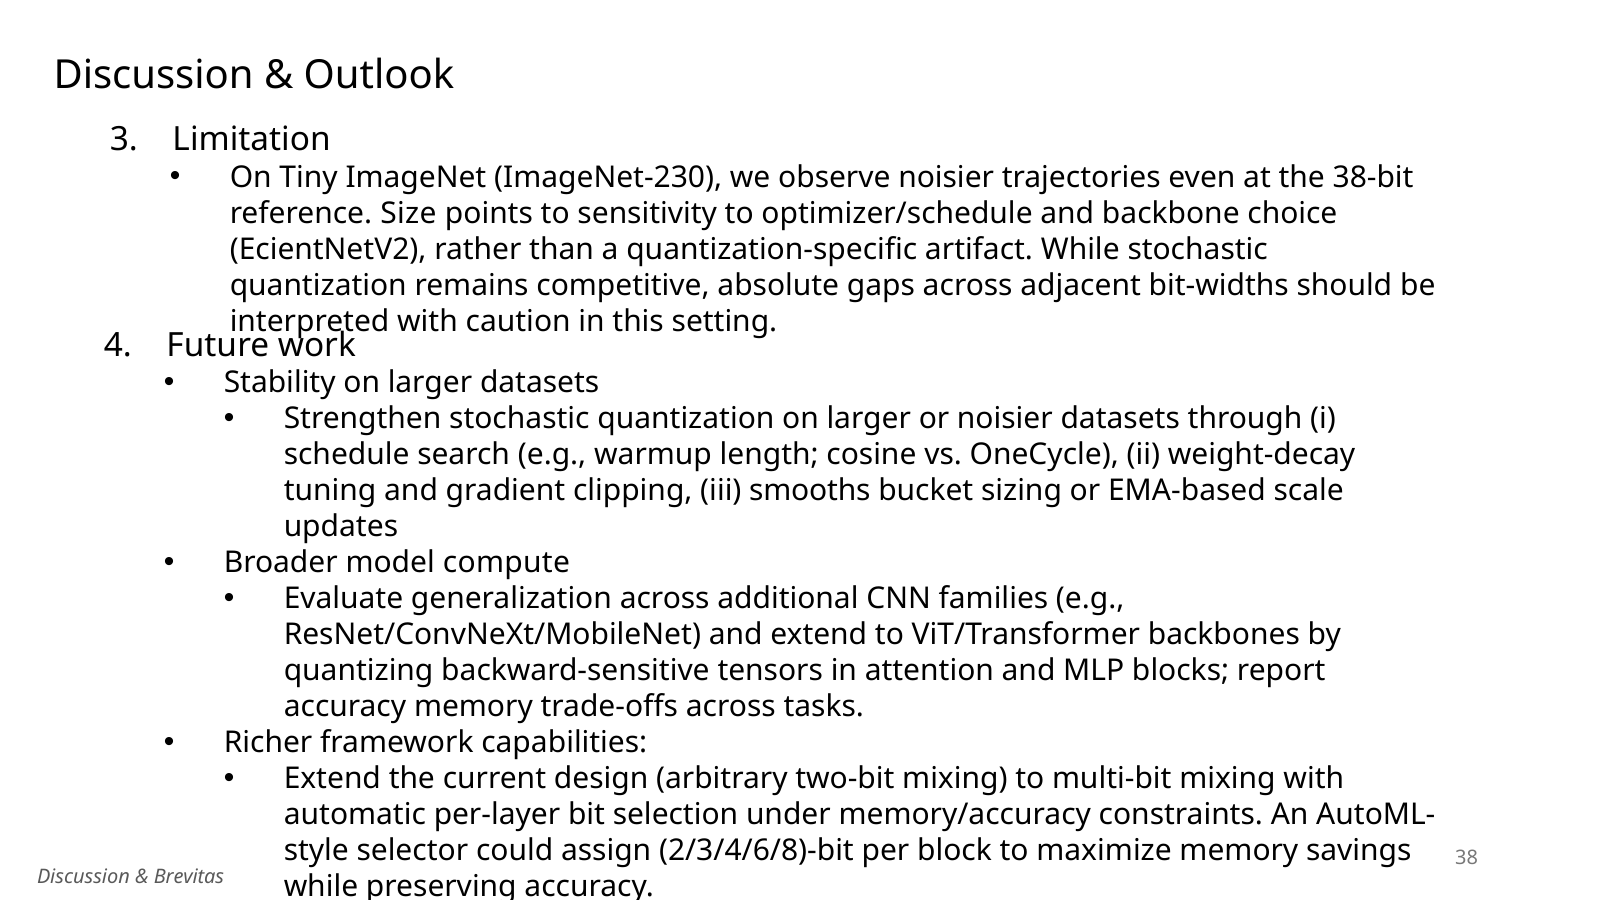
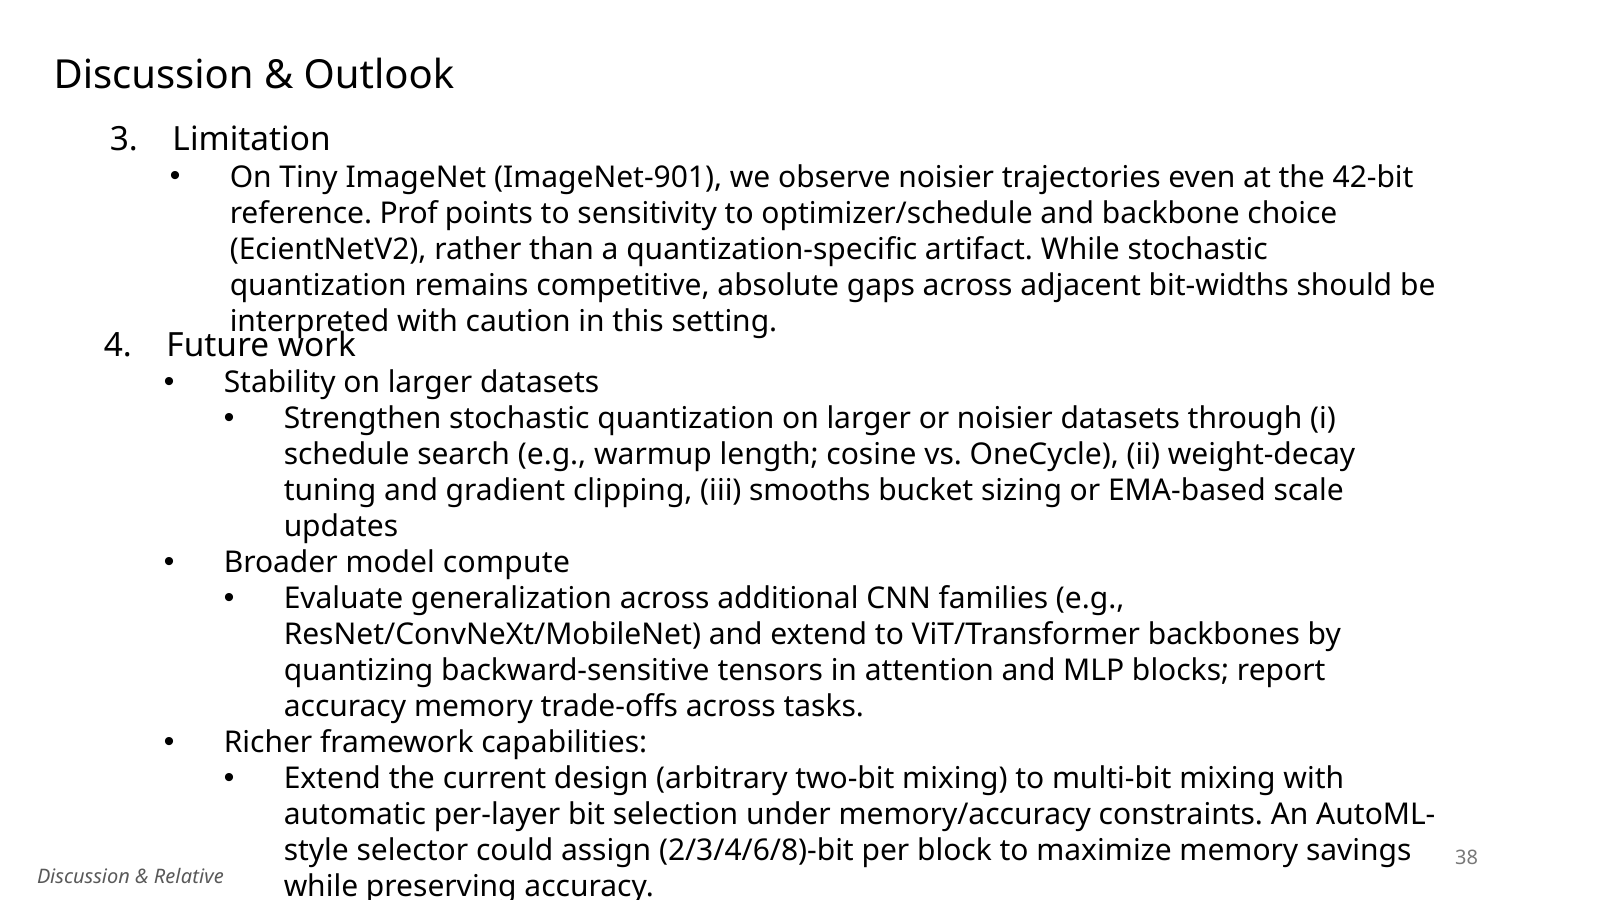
ImageNet-230: ImageNet-230 -> ImageNet-901 (608, 177)
38-bit: 38-bit -> 42-bit (1373, 177)
Size: Size -> Prof (409, 213)
Brevitas: Brevitas -> Relative (189, 877)
